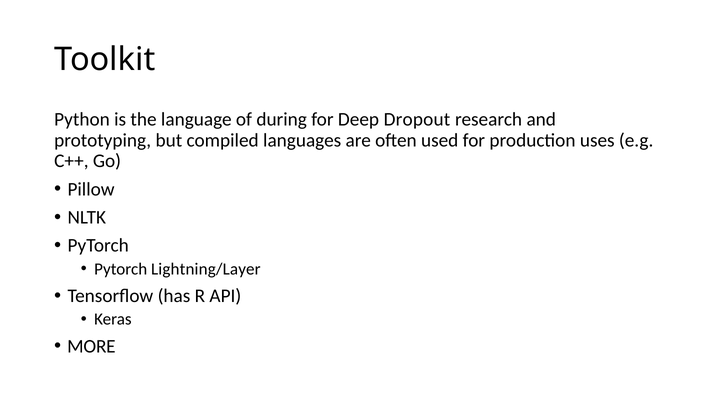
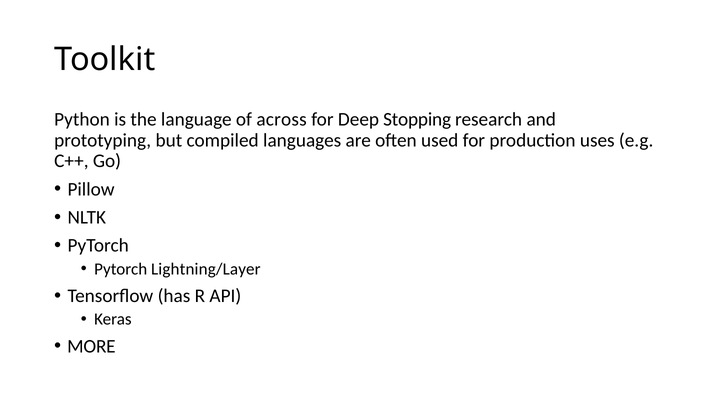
during: during -> across (282, 119)
Dropout: Dropout -> Stopping (417, 119)
